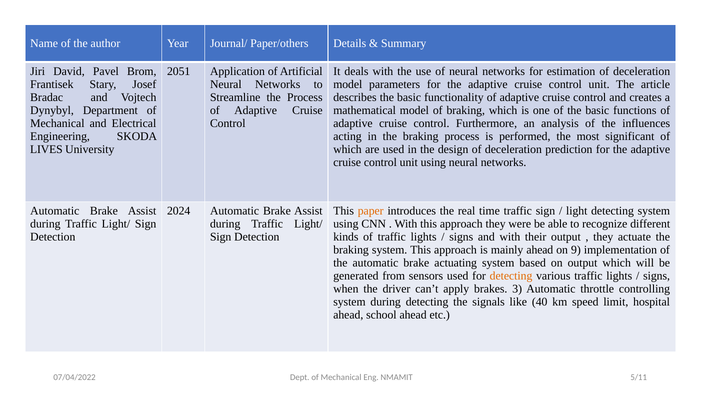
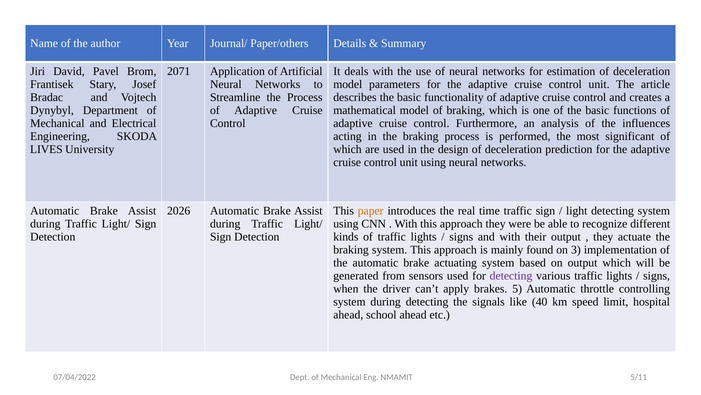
2051: 2051 -> 2071 (179, 71)
2024: 2024 -> 2026 (179, 210)
mainly ahead: ahead -> found (540, 249)
9: 9 -> 3 (576, 249)
detecting colour: orange -> purple (511, 275)
3: 3 -> 5 (517, 288)
